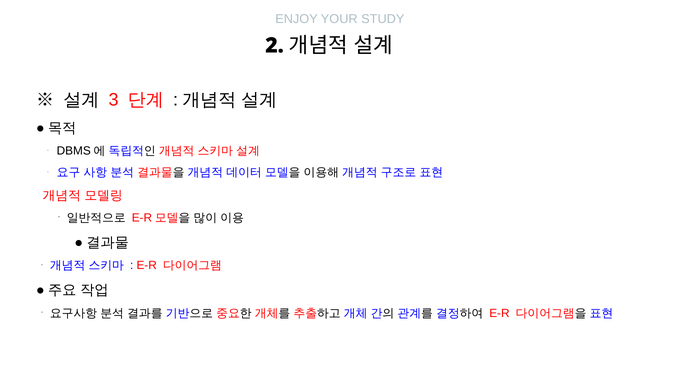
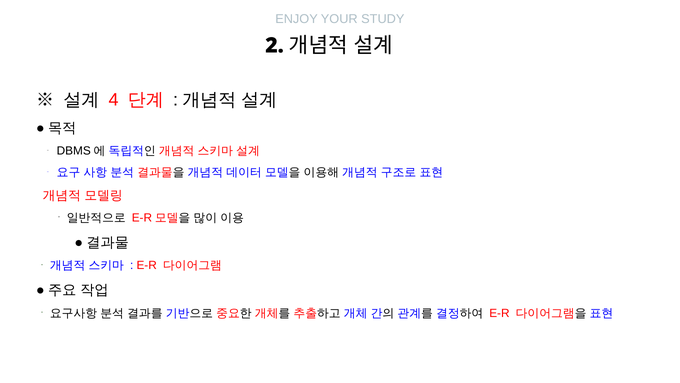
3: 3 -> 4 (114, 100)
